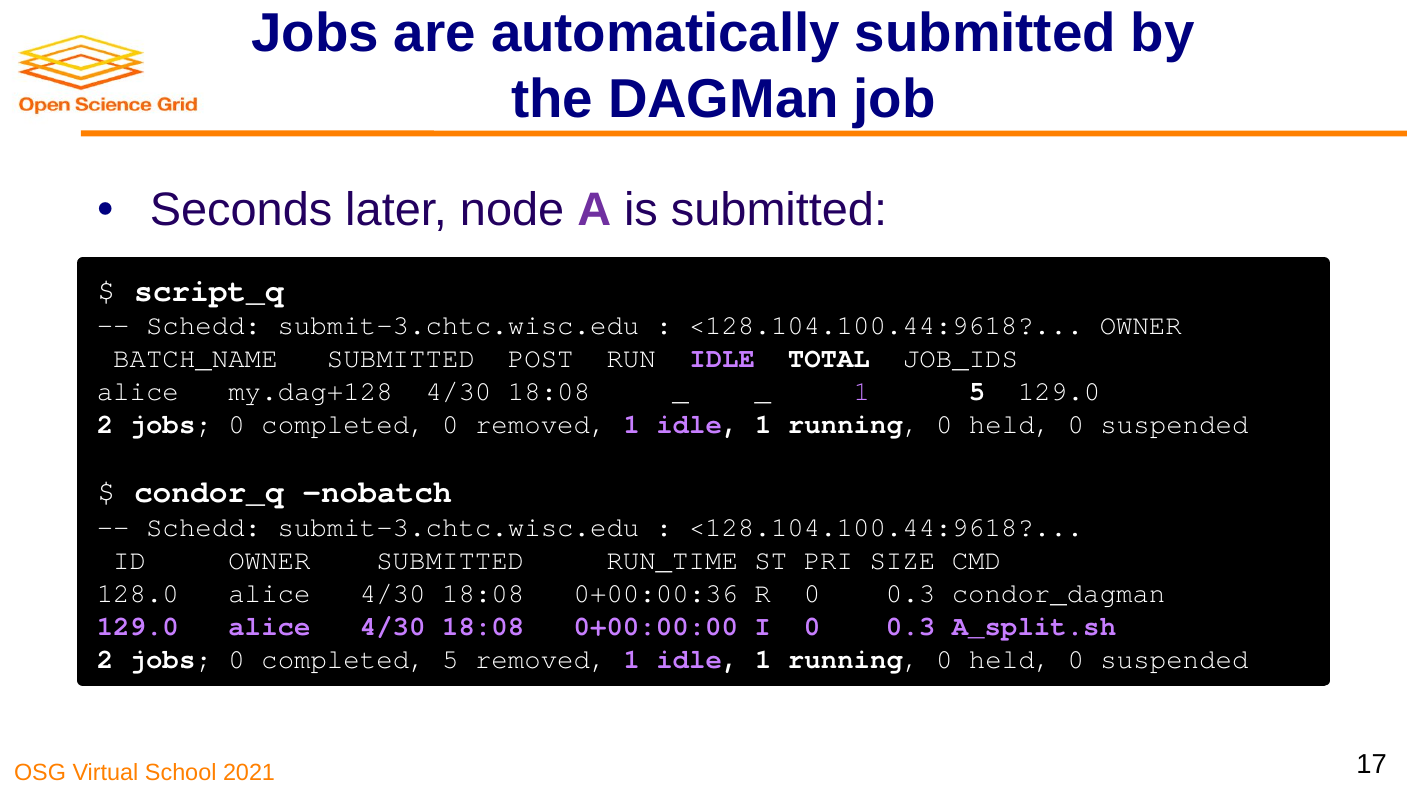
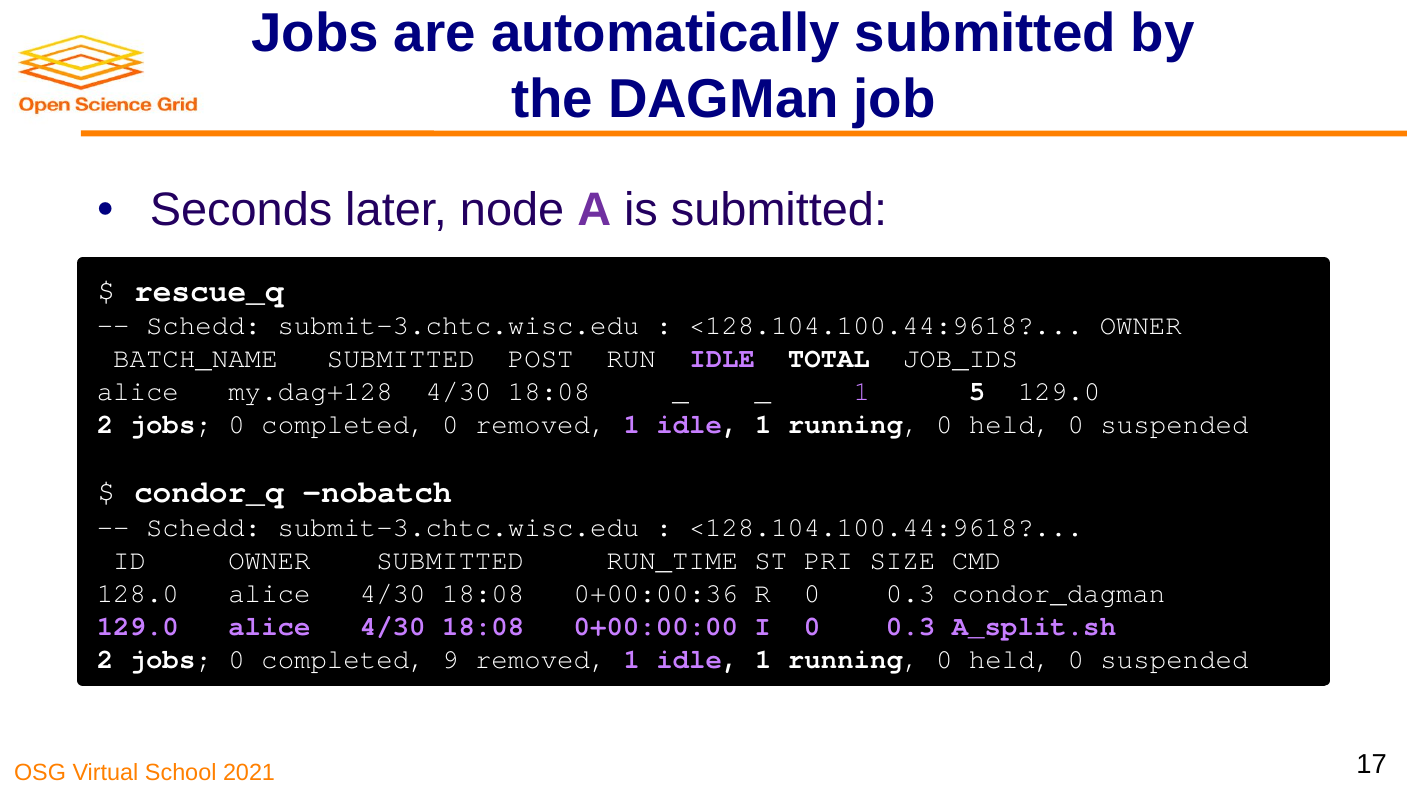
script_q: script_q -> rescue_q (209, 291)
completed 5: 5 -> 9 (450, 659)
